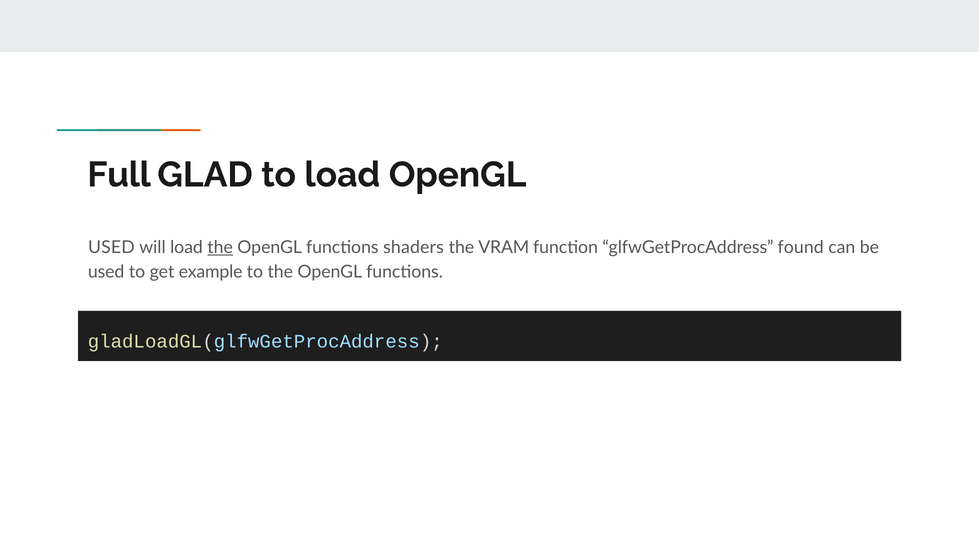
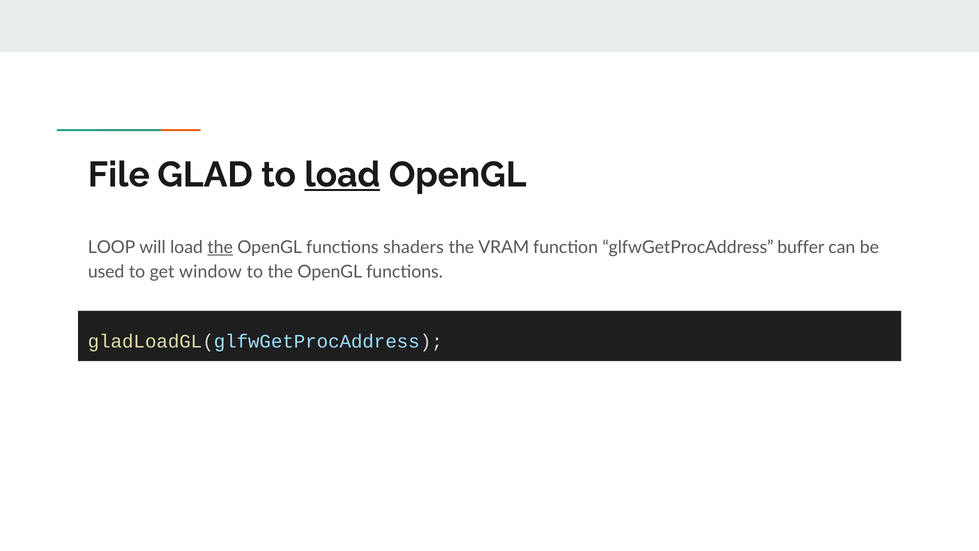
Full: Full -> File (119, 175)
load underline: none -> present (342, 175)
USED: USED -> LOOP (112, 247)
found: found -> buffer (801, 247)
example: example -> window (210, 272)
